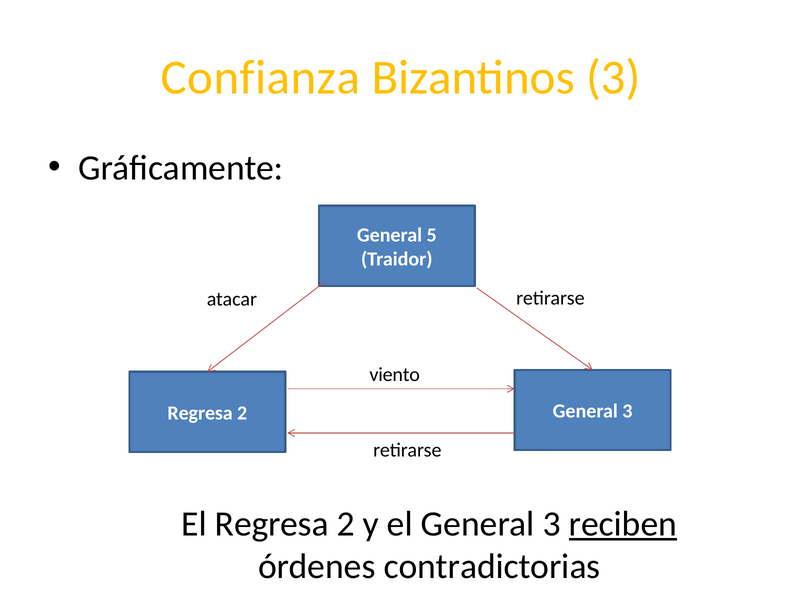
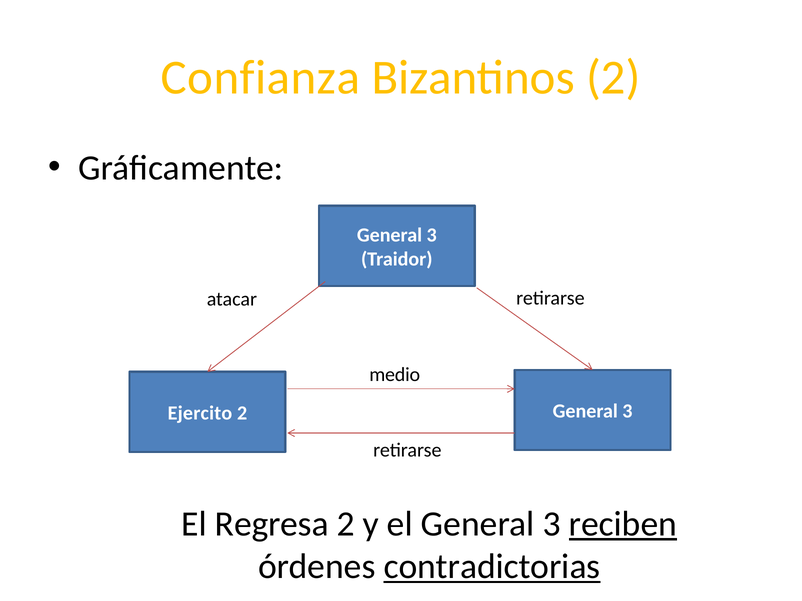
Bizantinos 3: 3 -> 2 (613, 78)
5: 5 -> 3 (432, 235)
viento: viento -> medio (395, 375)
Regresa: Regresa -> Ejercito (200, 414)
contradictorias underline: none -> present (492, 567)
